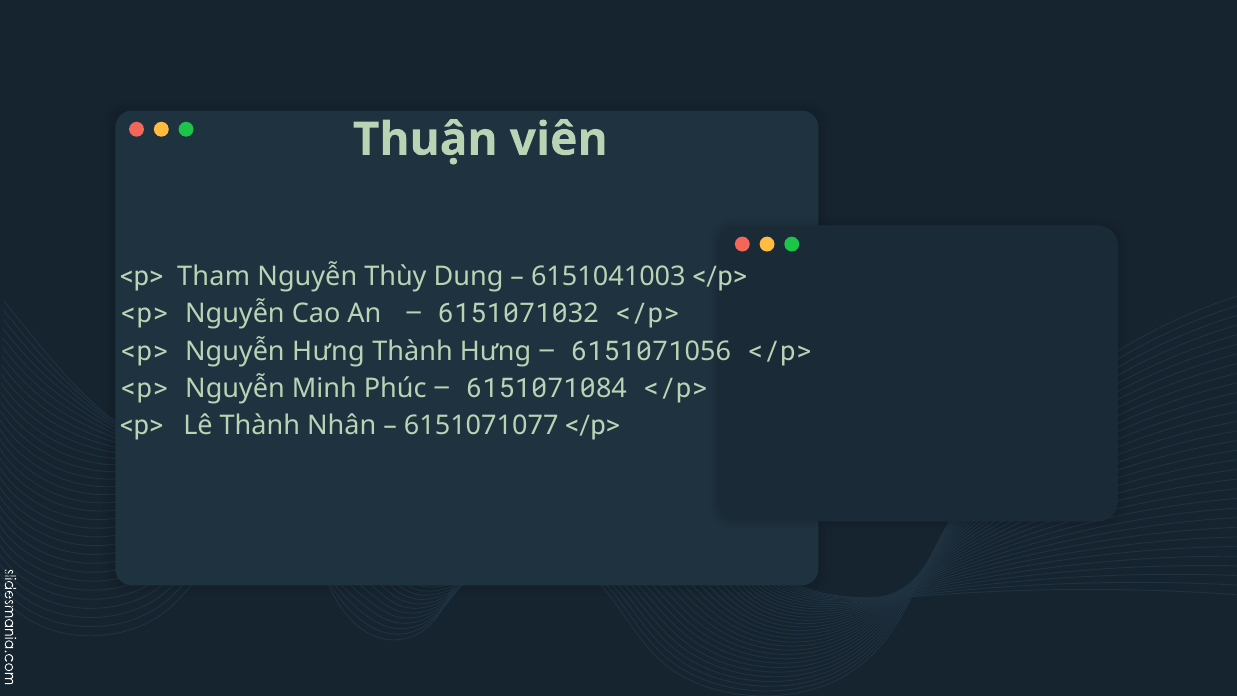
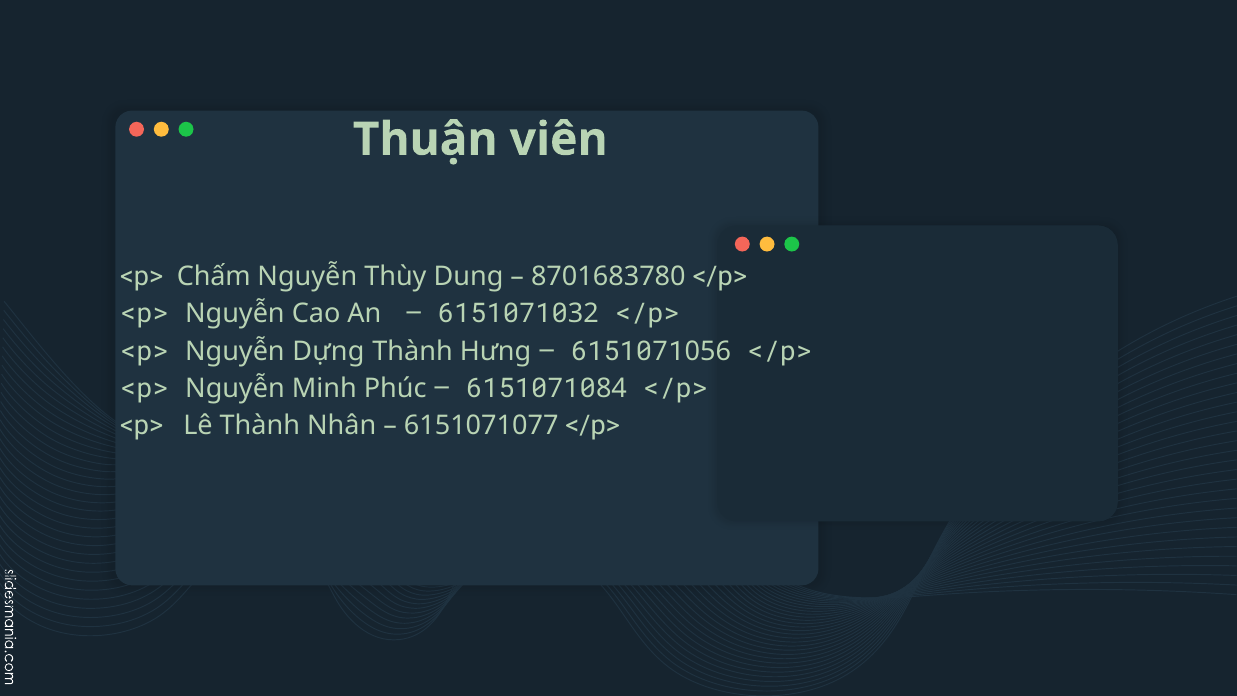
Tham: Tham -> Chấm (214, 277)
6151041003: 6151041003 -> 8701683780 (608, 277)
Nguyễn Hưng: Hưng -> Dựng (328, 351)
